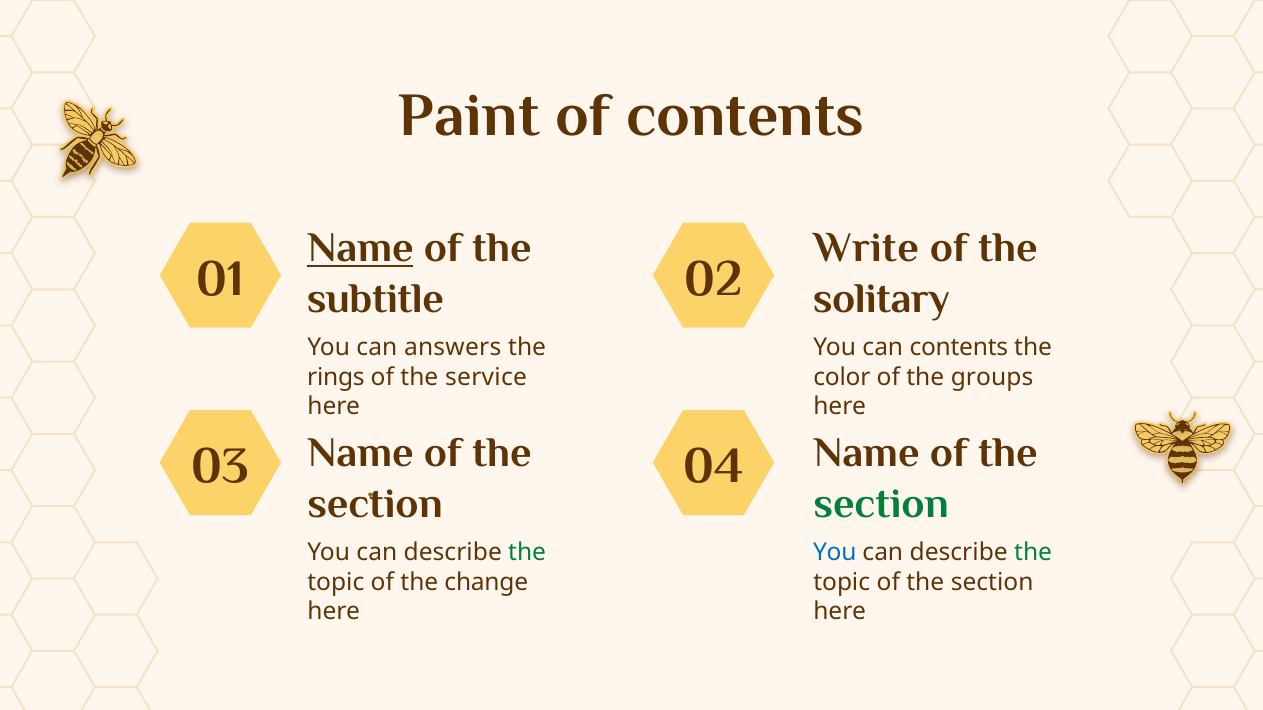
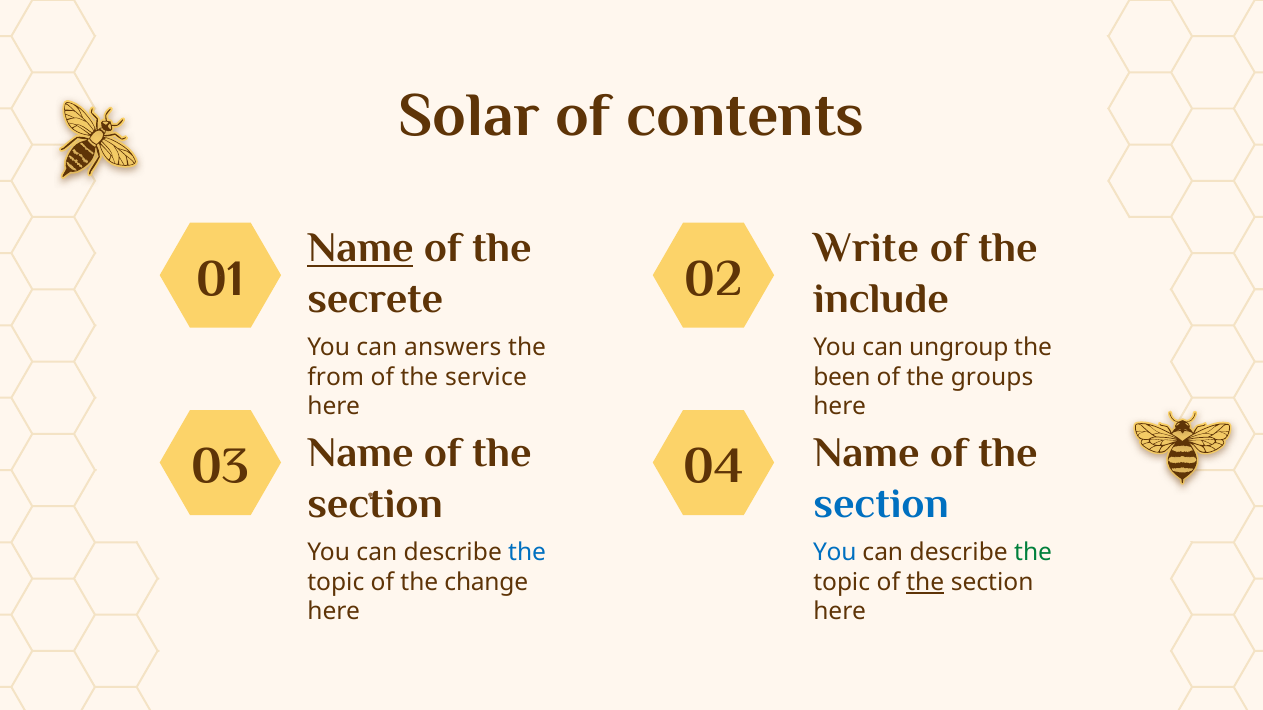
Paint: Paint -> Solar (469, 115)
subtitle: subtitle -> secrete (375, 298)
solitary: solitary -> include (881, 298)
can contents: contents -> ungroup (959, 348)
rings: rings -> from (336, 377)
color: color -> been (842, 377)
section colour: green -> blue (881, 504)
the colour: green -> blue (527, 553)
the underline: none -> present (925, 583)
